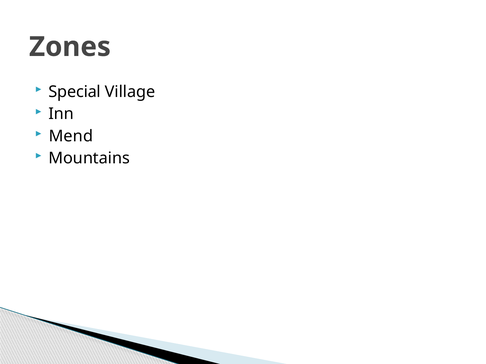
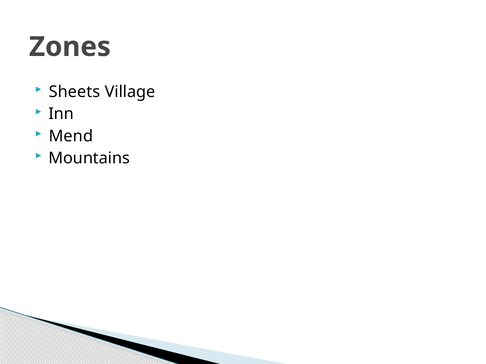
Special: Special -> Sheets (75, 92)
